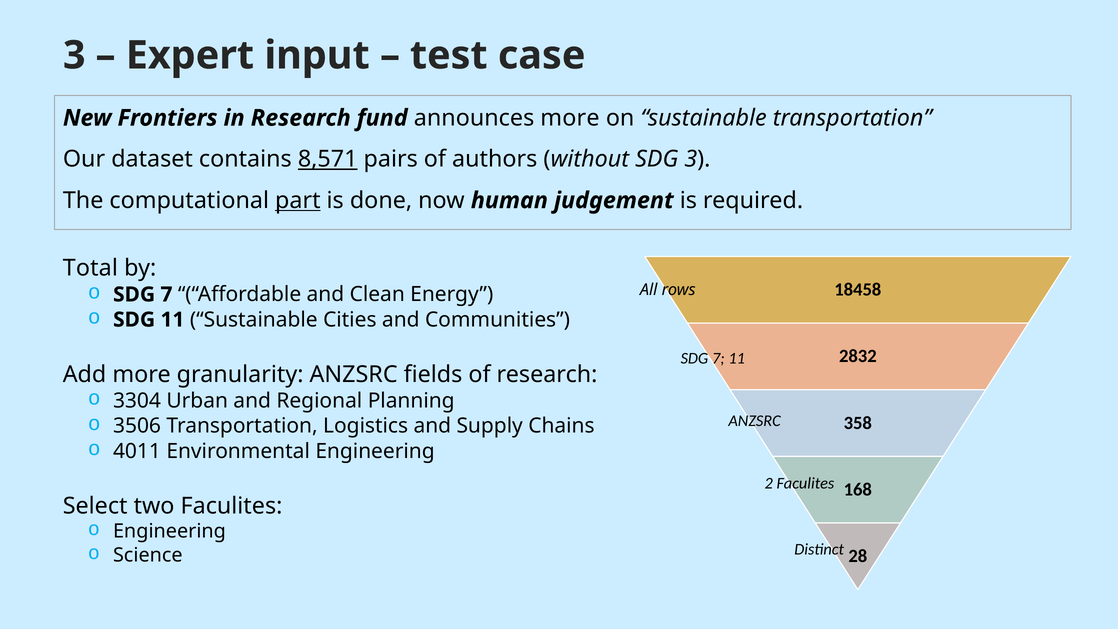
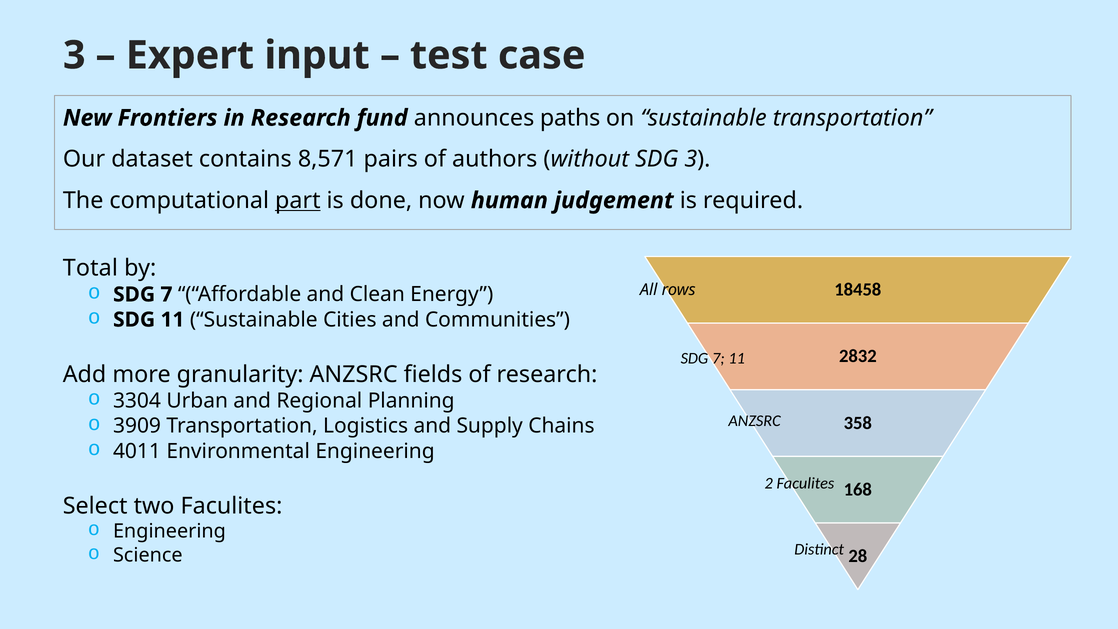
announces more: more -> paths (570, 118)
8,571 underline: present -> none (328, 159)
3506: 3506 -> 3909 (137, 426)
